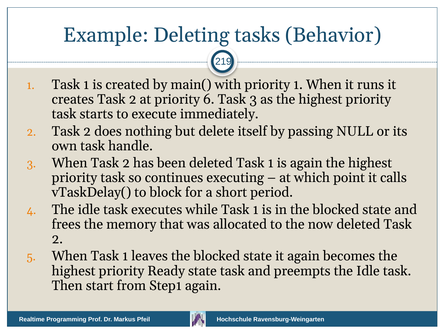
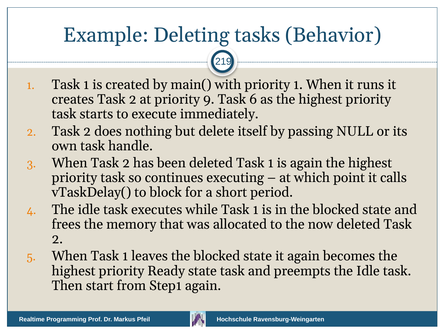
6: 6 -> 9 (209, 99)
Task 3: 3 -> 6 (253, 99)
